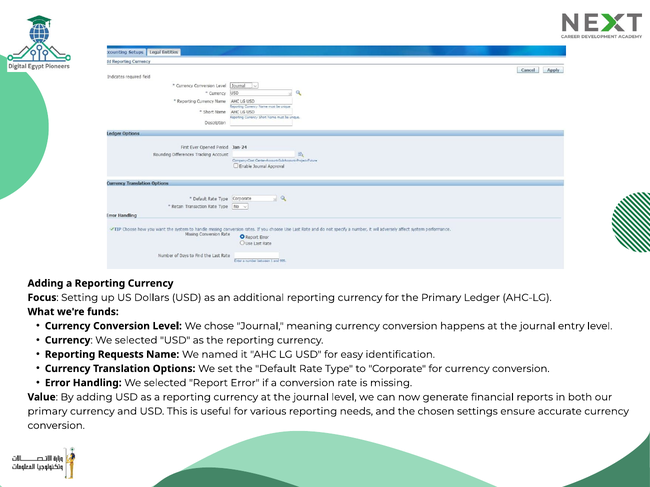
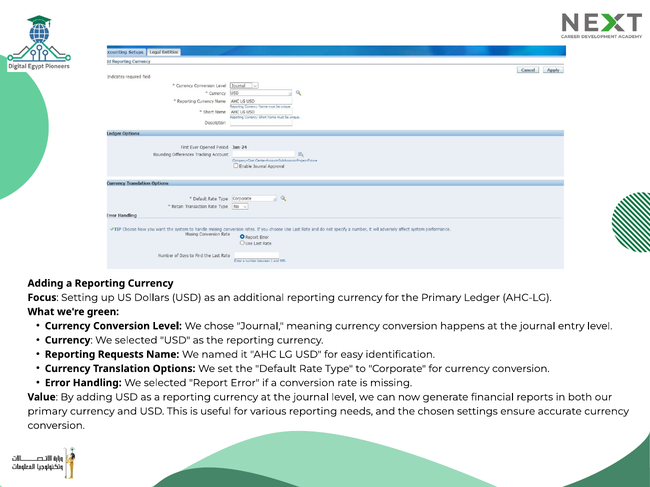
funds: funds -> green (103, 312)
